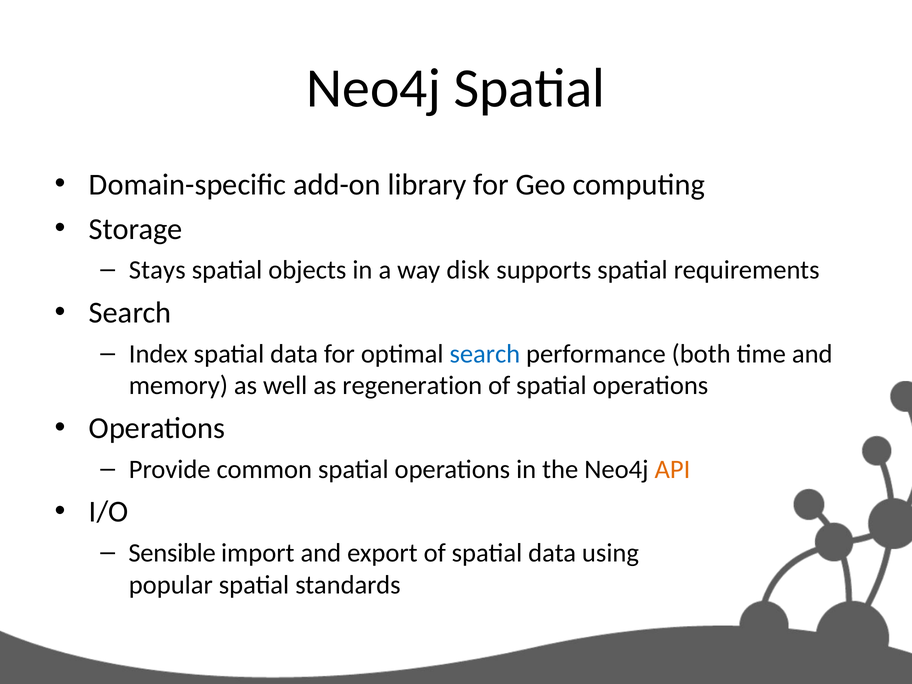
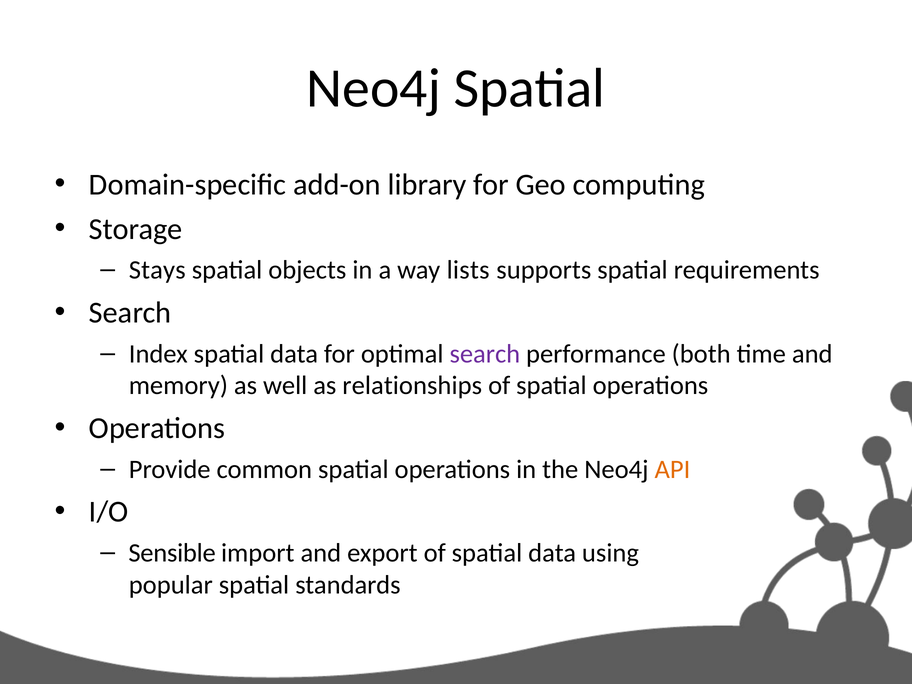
disk: disk -> lists (468, 270)
search colour: blue -> purple (485, 354)
regeneration: regeneration -> relationships (412, 386)
